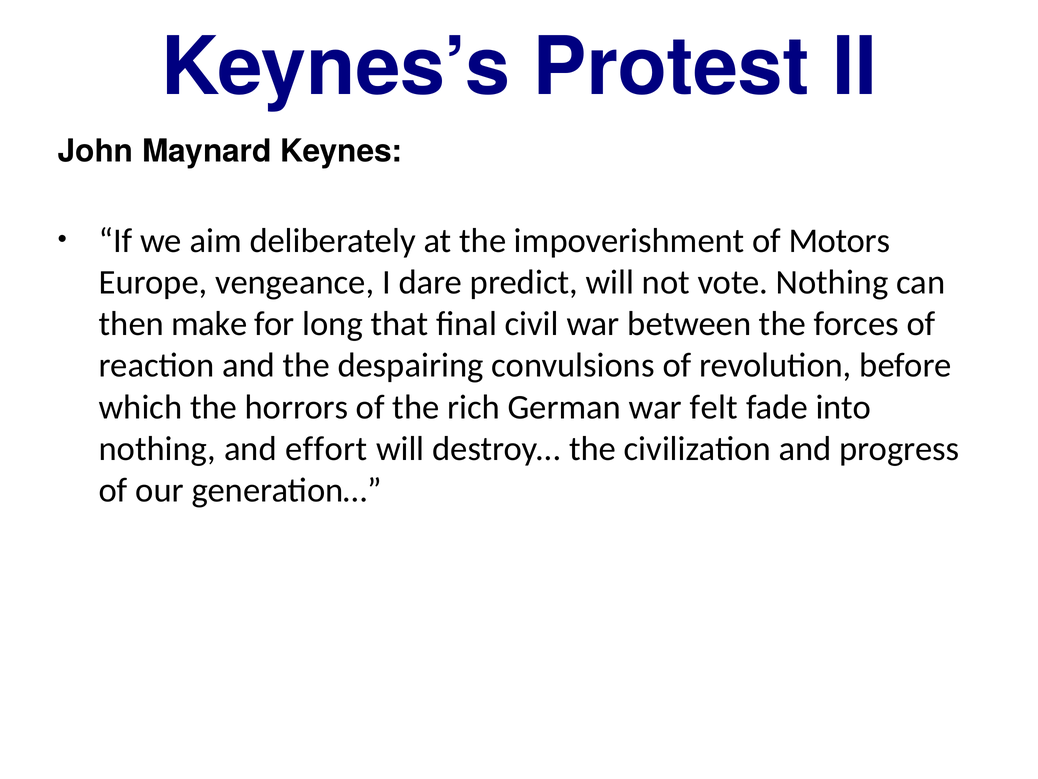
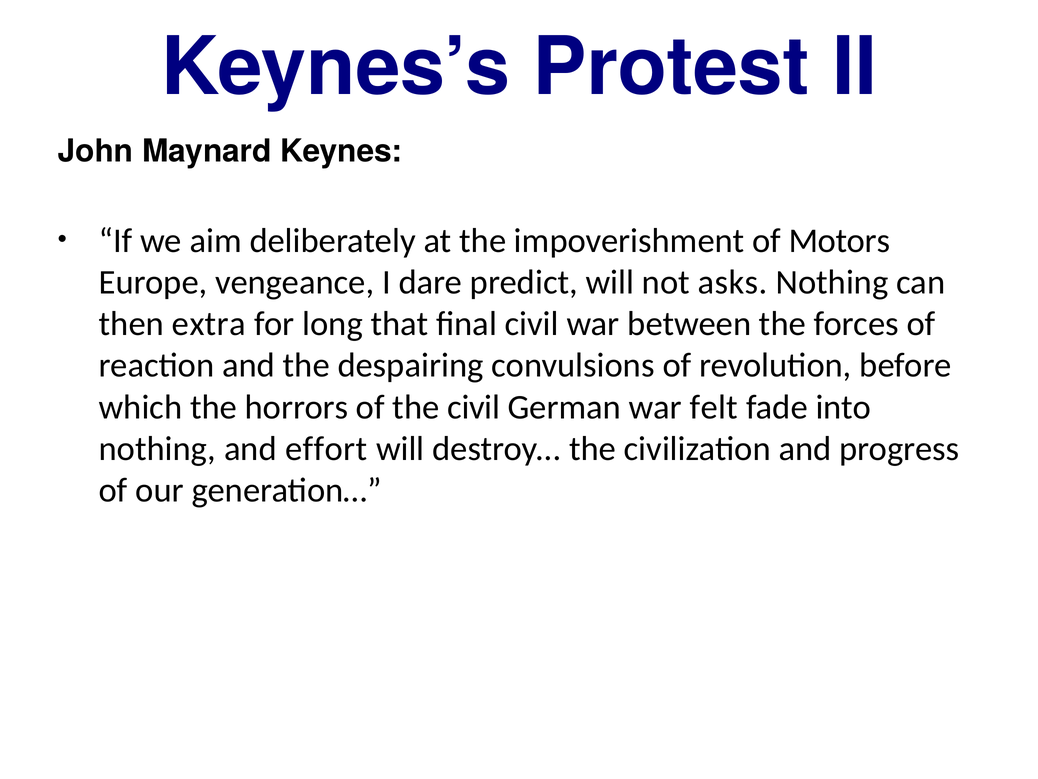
vote: vote -> asks (733, 282)
make: make -> extra (209, 324)
the rich: rich -> civil (474, 407)
